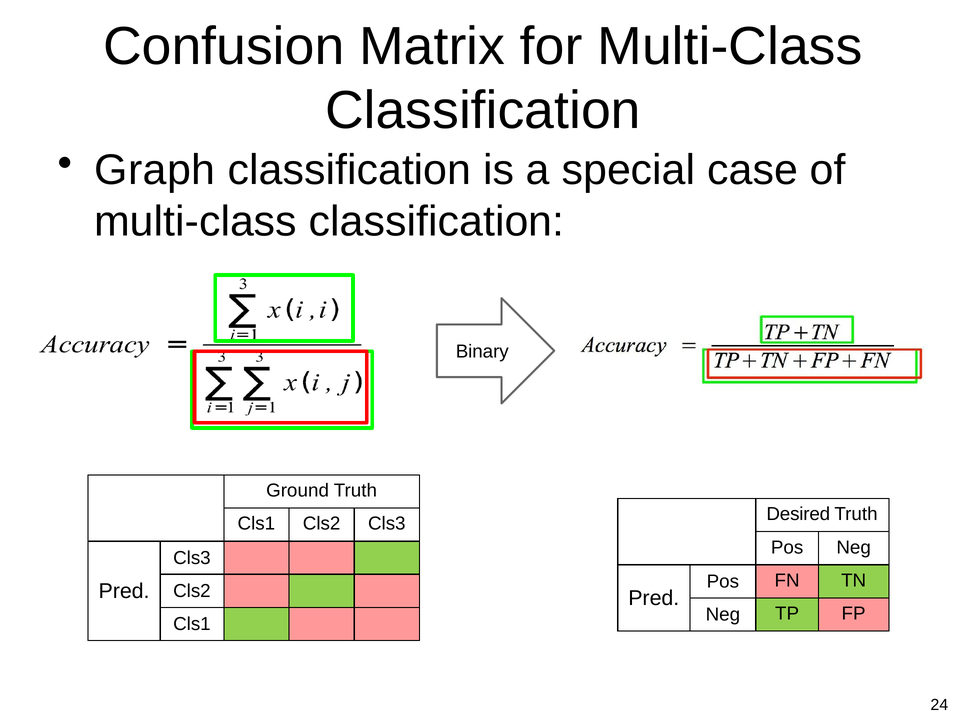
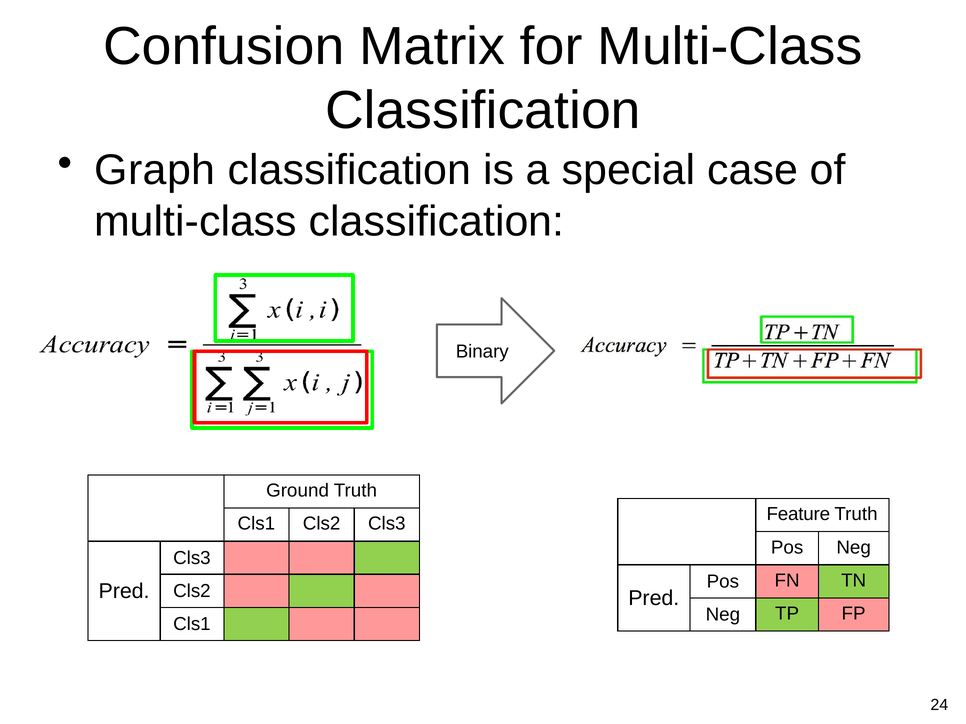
Desired: Desired -> Feature (798, 515)
